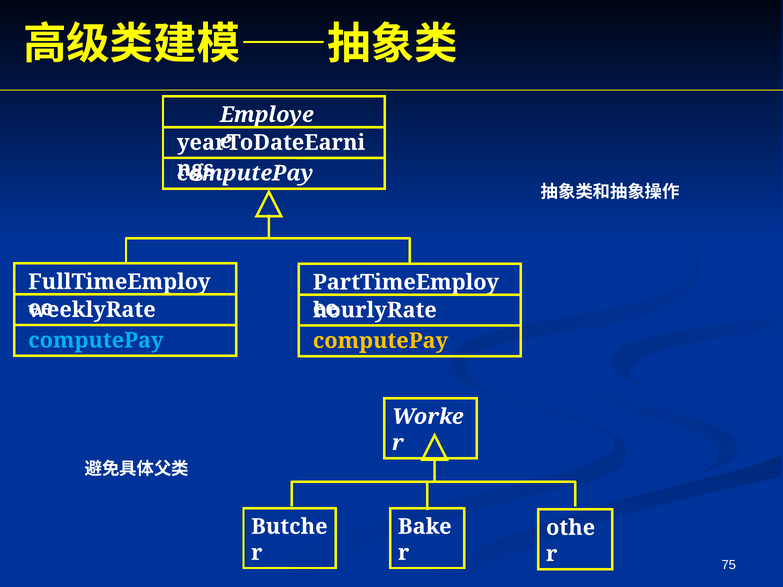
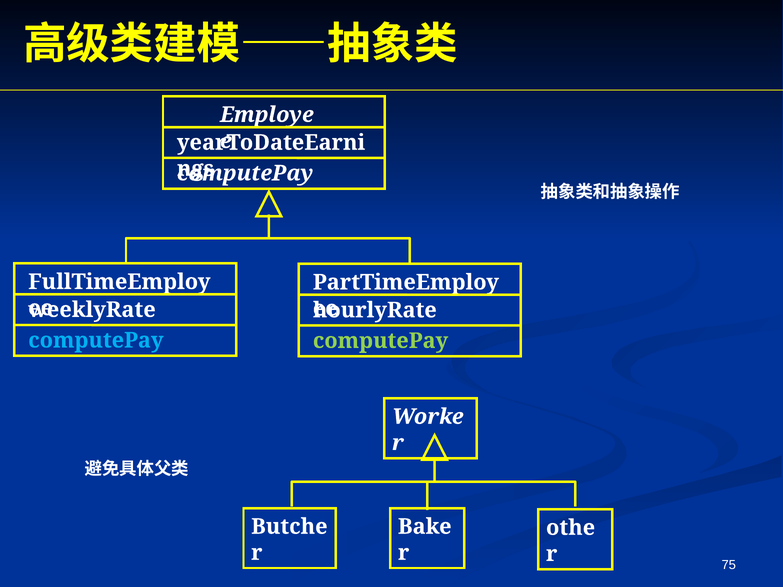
computePay colour: yellow -> light green (381, 341)
